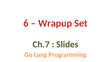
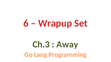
Ch.7: Ch.7 -> Ch.3 (41, 45)
Slides: Slides -> Away (67, 45)
